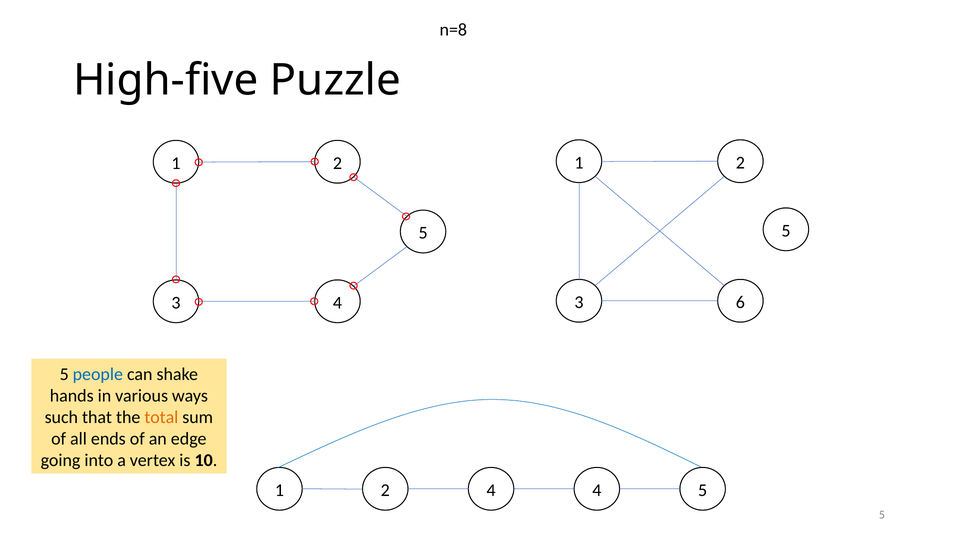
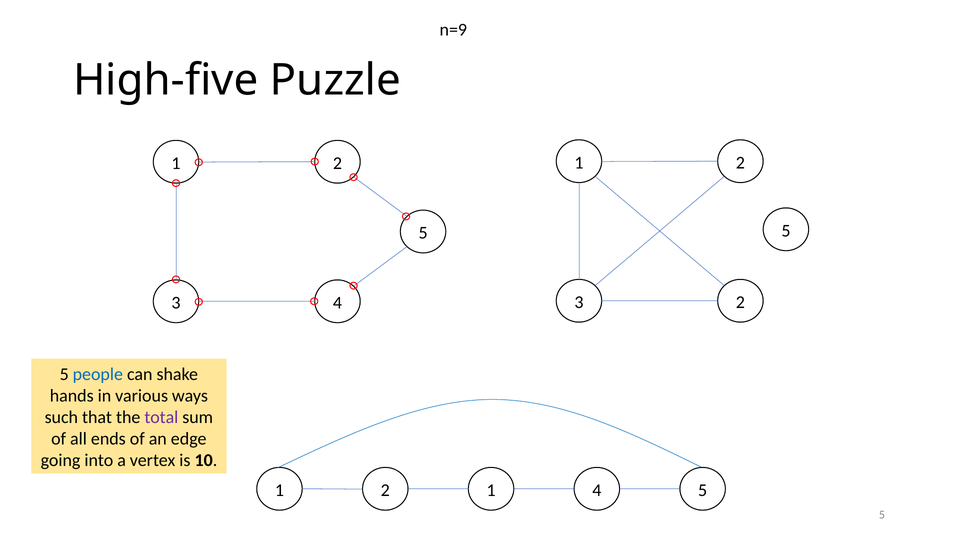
n=8: n=8 -> n=9 (453, 30)
3 6: 6 -> 2 (740, 302)
total colour: orange -> purple (161, 417)
1 4: 4 -> 1 (491, 490)
